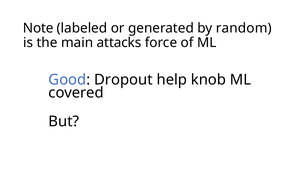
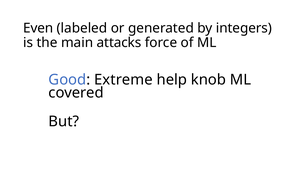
Note: Note -> Even (38, 28)
random: random -> integers (244, 28)
Dropout: Dropout -> Extreme (123, 79)
